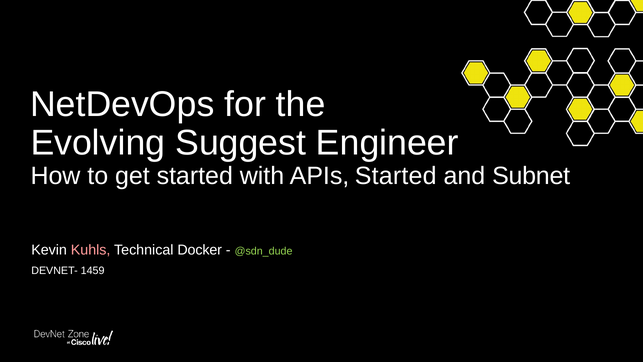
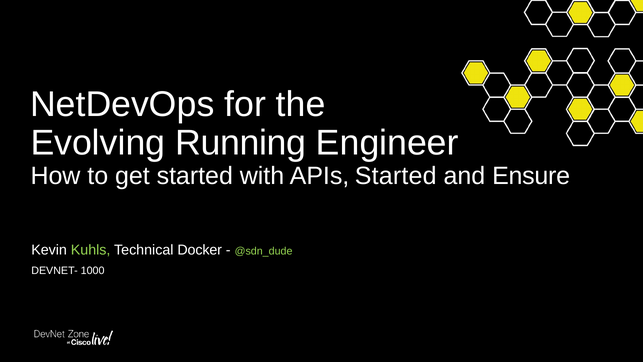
Suggest: Suggest -> Running (241, 143)
Subnet: Subnet -> Ensure (531, 176)
Kuhls colour: pink -> light green (91, 250)
1459: 1459 -> 1000 (93, 271)
